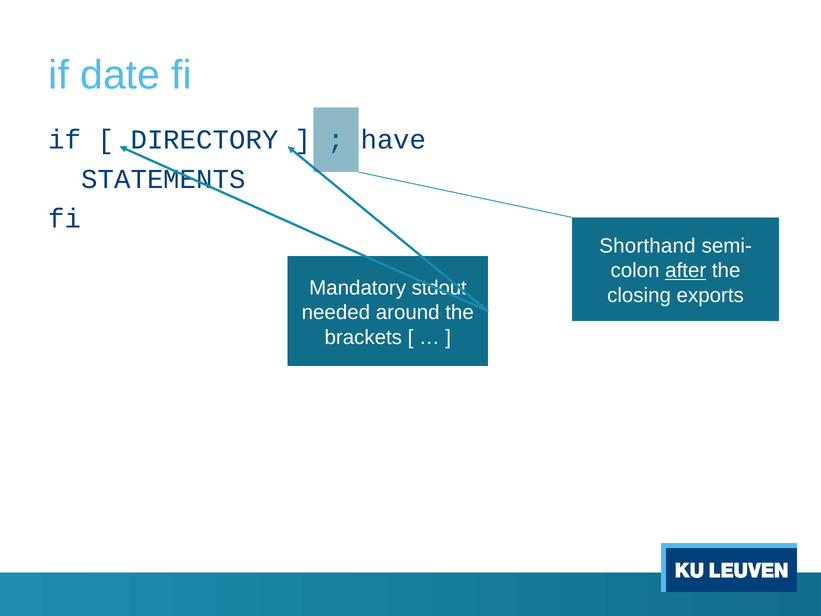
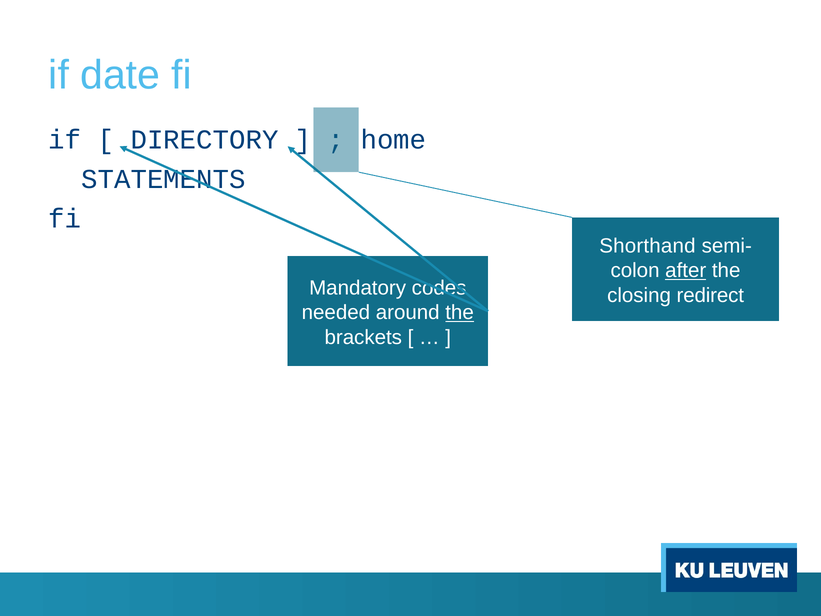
have: have -> home (393, 140)
stdout: stdout -> codes (439, 288)
exports: exports -> redirect (710, 295)
the underline: none -> present (460, 313)
